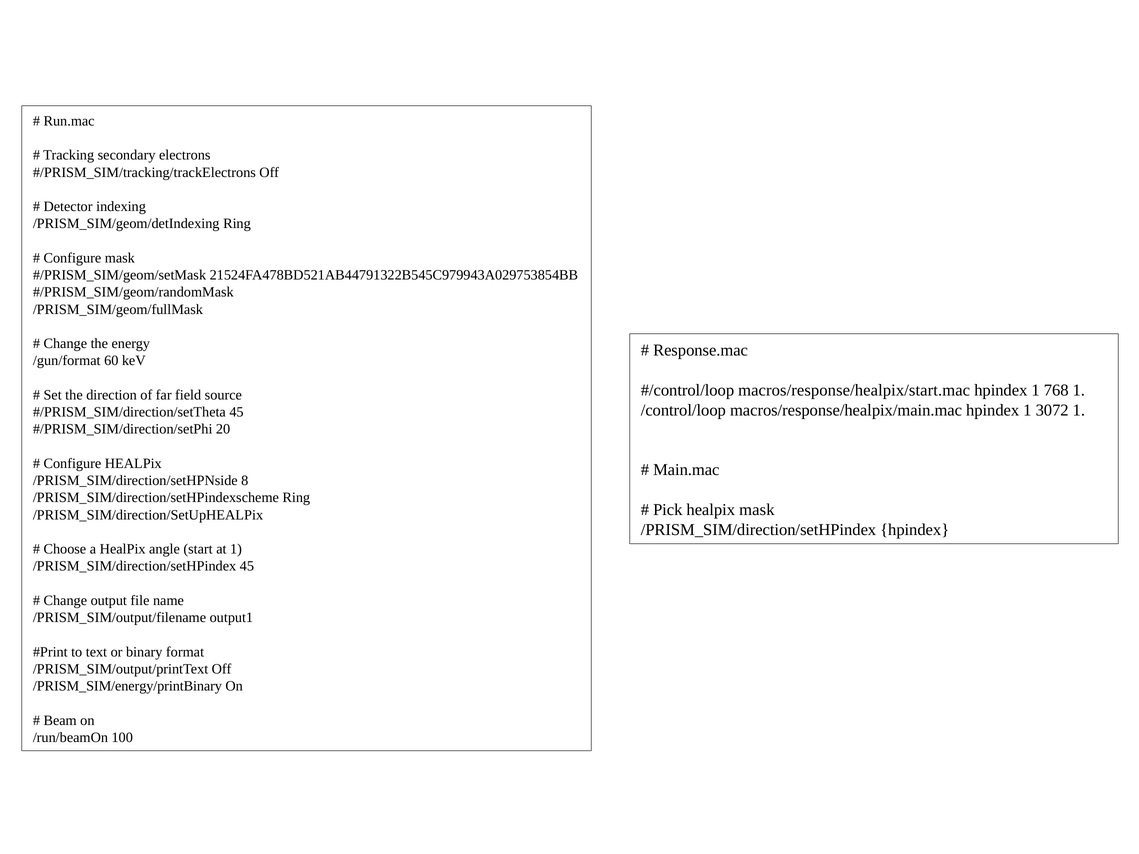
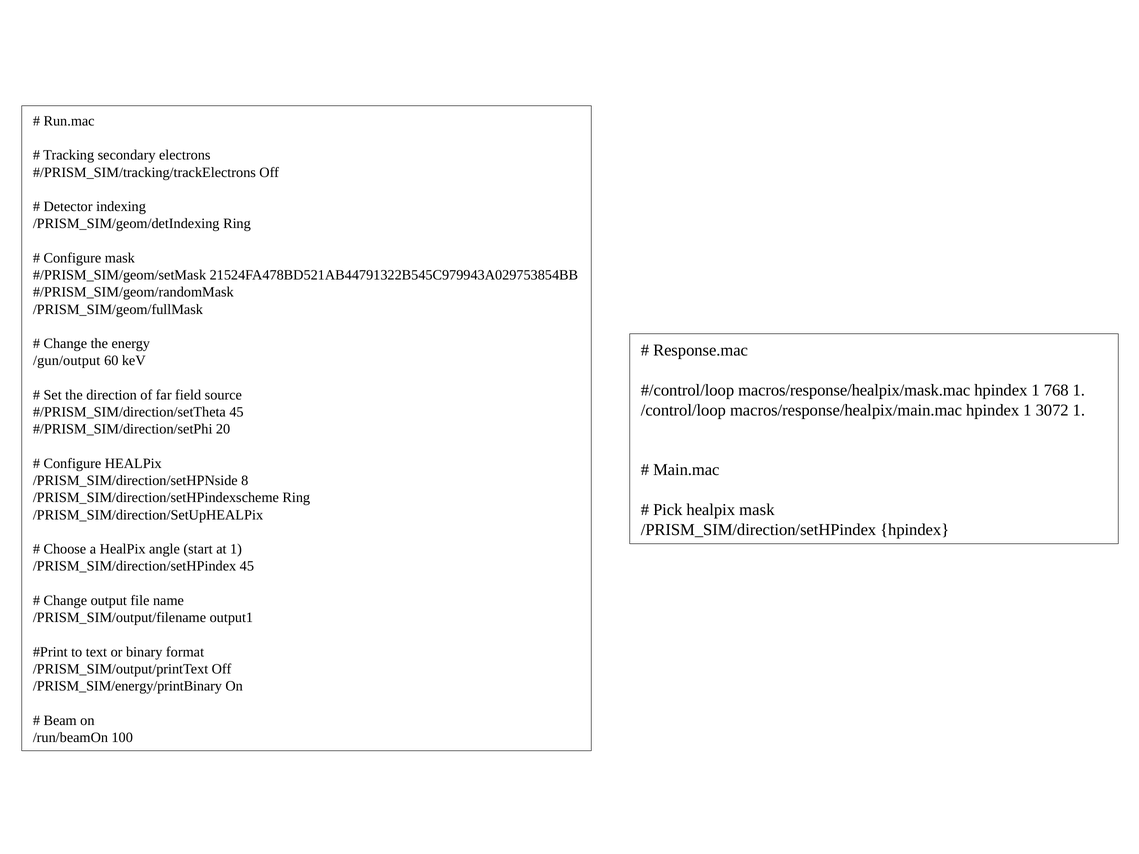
/gun/format: /gun/format -> /gun/output (67, 361)
macros/response/healpix/start.mac: macros/response/healpix/start.mac -> macros/response/healpix/mask.mac (854, 390)
